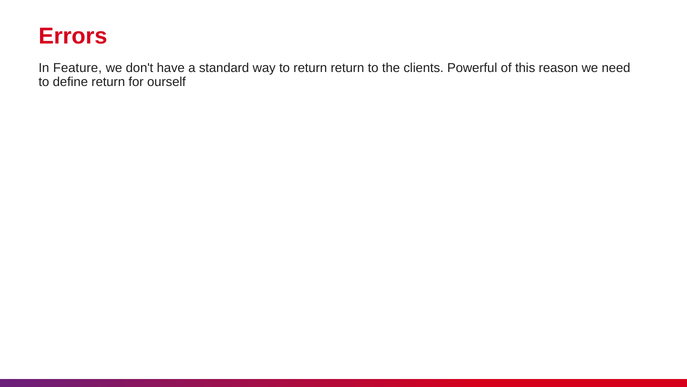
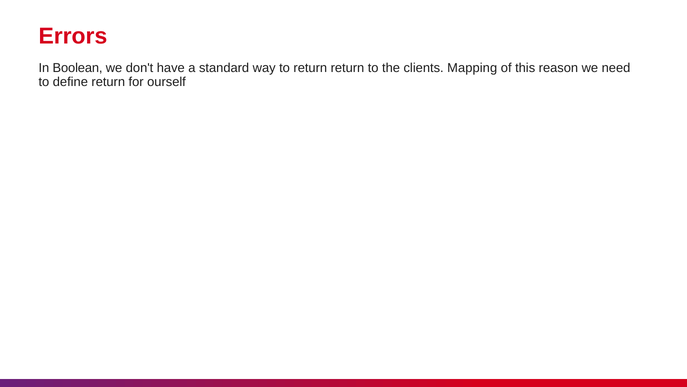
Feature: Feature -> Boolean (78, 68)
Powerful: Powerful -> Mapping (472, 68)
